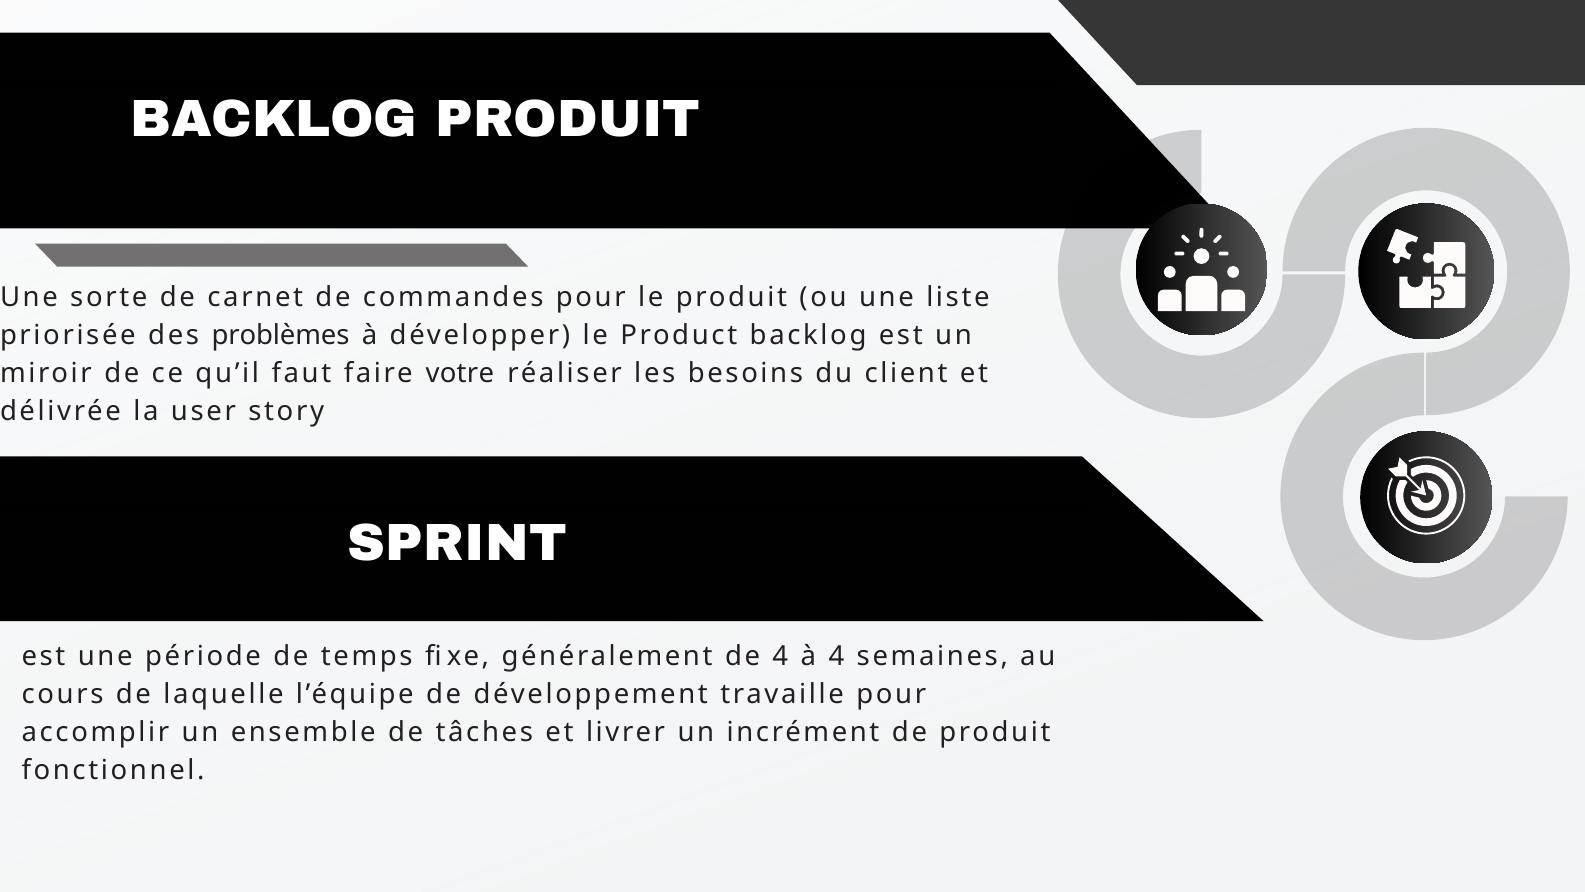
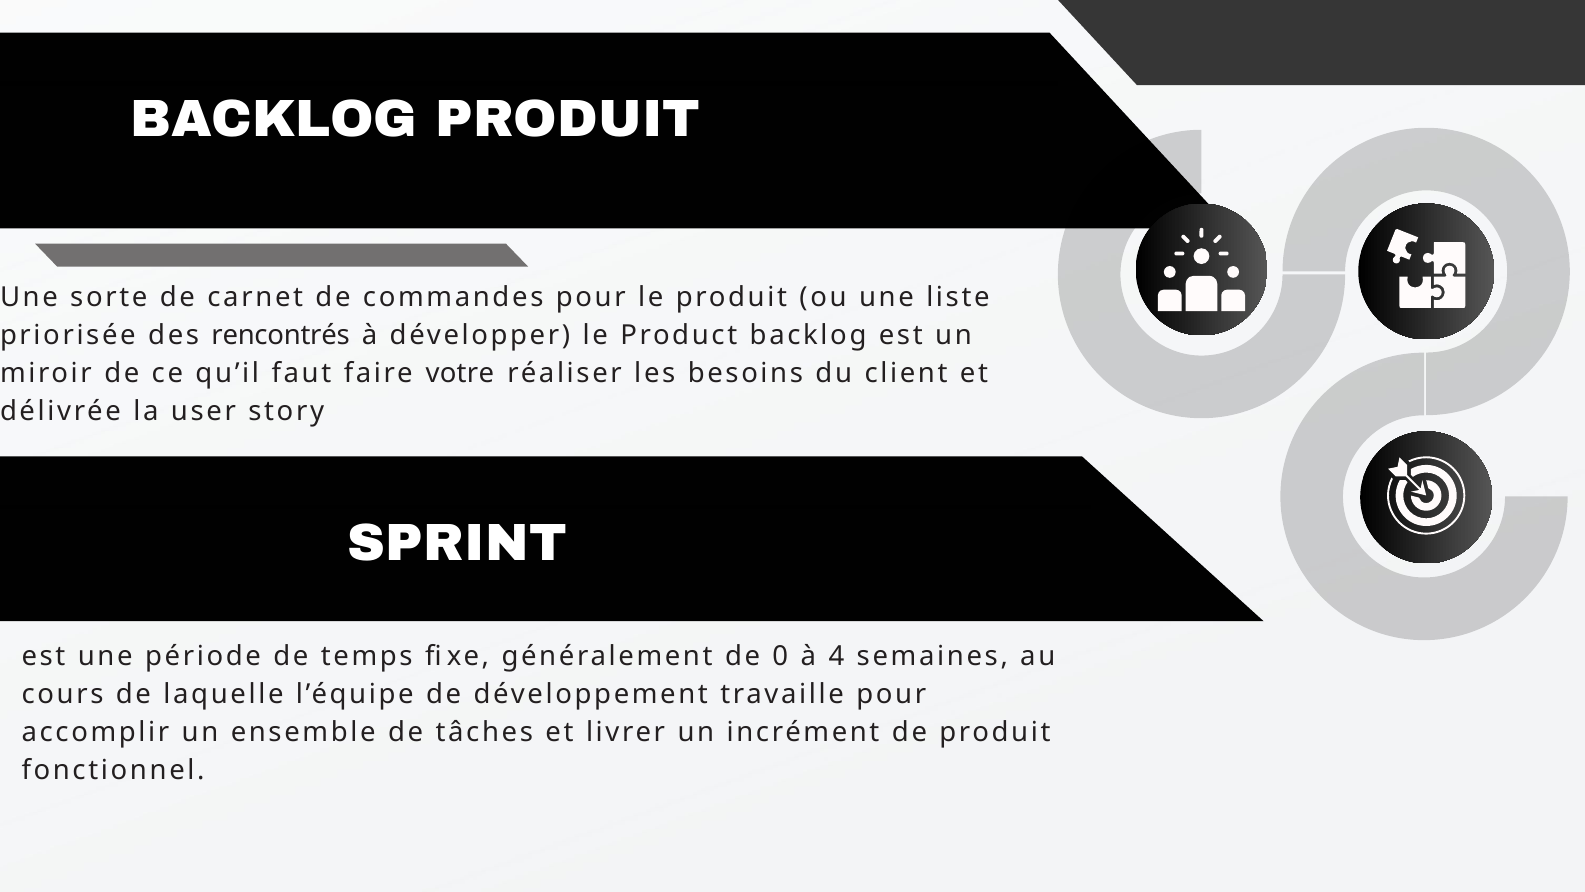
problèmes: problèmes -> rencontrés (281, 335)
de 4: 4 -> 0 (780, 656)
